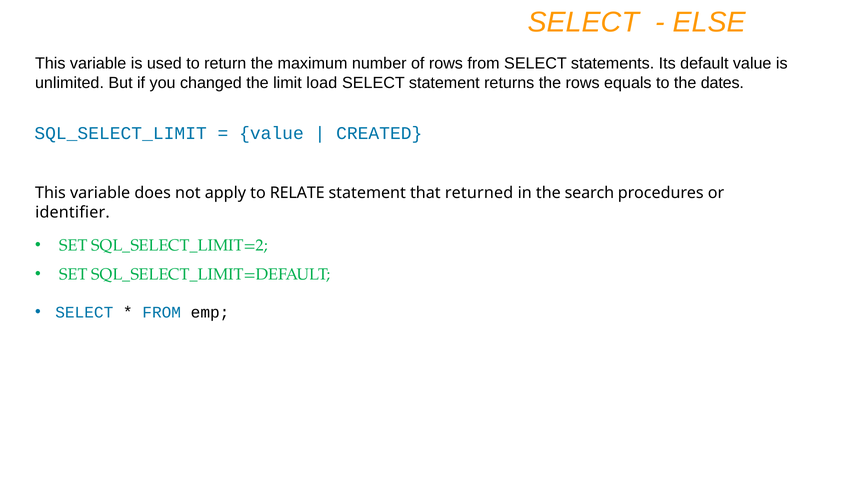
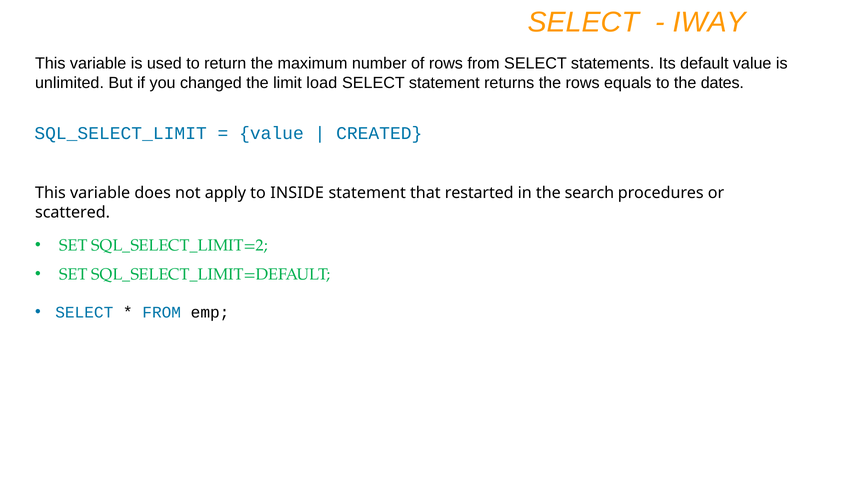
ELSE: ELSE -> IWAY (709, 22)
RELATE: RELATE -> INSIDE (297, 193)
returned: returned -> restarted (479, 193)
identifier: identifier -> scattered (73, 212)
